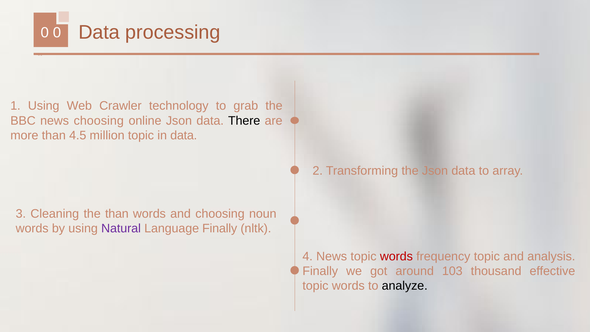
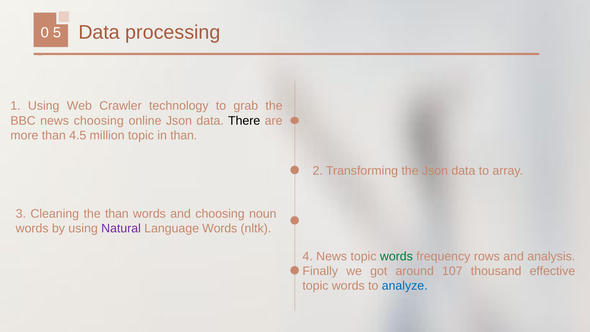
0 0: 0 -> 5 (57, 33)
in data: data -> than (184, 135)
Language Finally: Finally -> Words (220, 229)
words colour: red -> green (396, 256)
frequency topic: topic -> rows (487, 256)
103: 103 -> 107 (452, 271)
analyze colour: black -> blue (405, 286)
